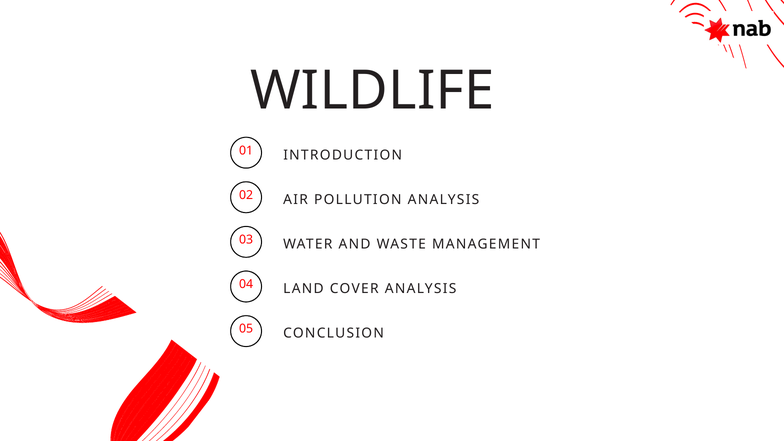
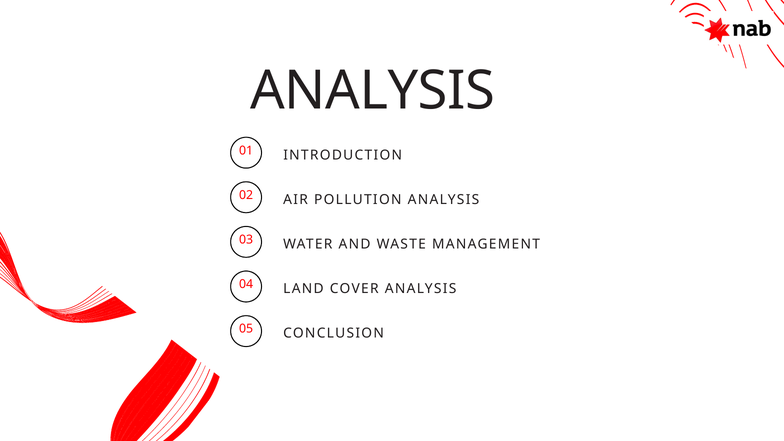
WILDLIFE: WILDLIFE -> ANALYSIS (373, 91)
